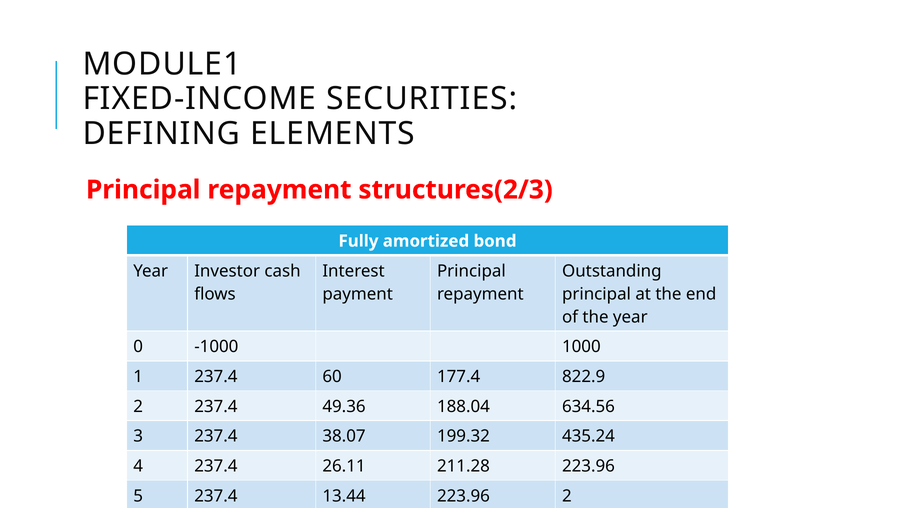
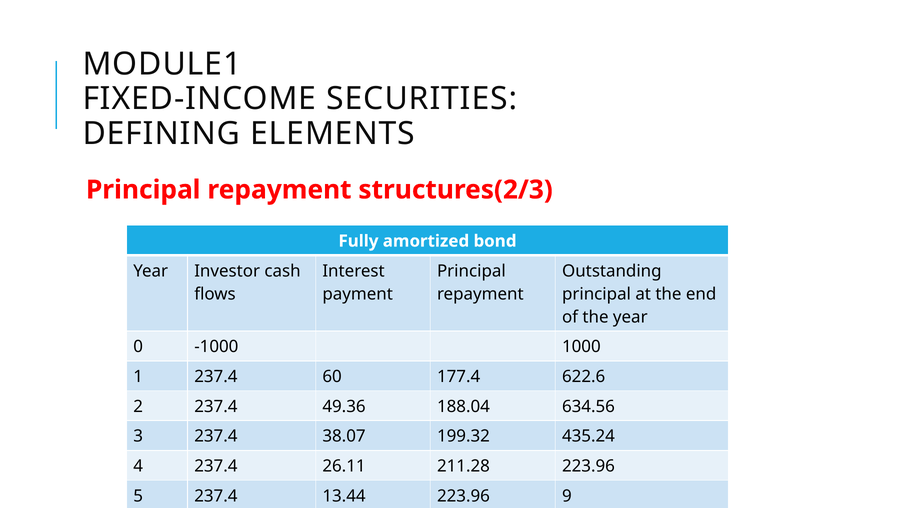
822.9: 822.9 -> 622.6 (584, 377)
223.96 2: 2 -> 9 (567, 496)
